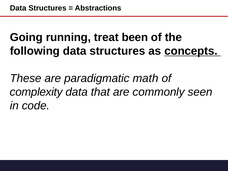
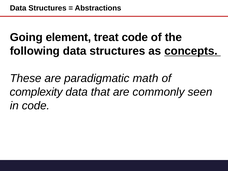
running: running -> element (68, 37)
treat been: been -> code (135, 37)
